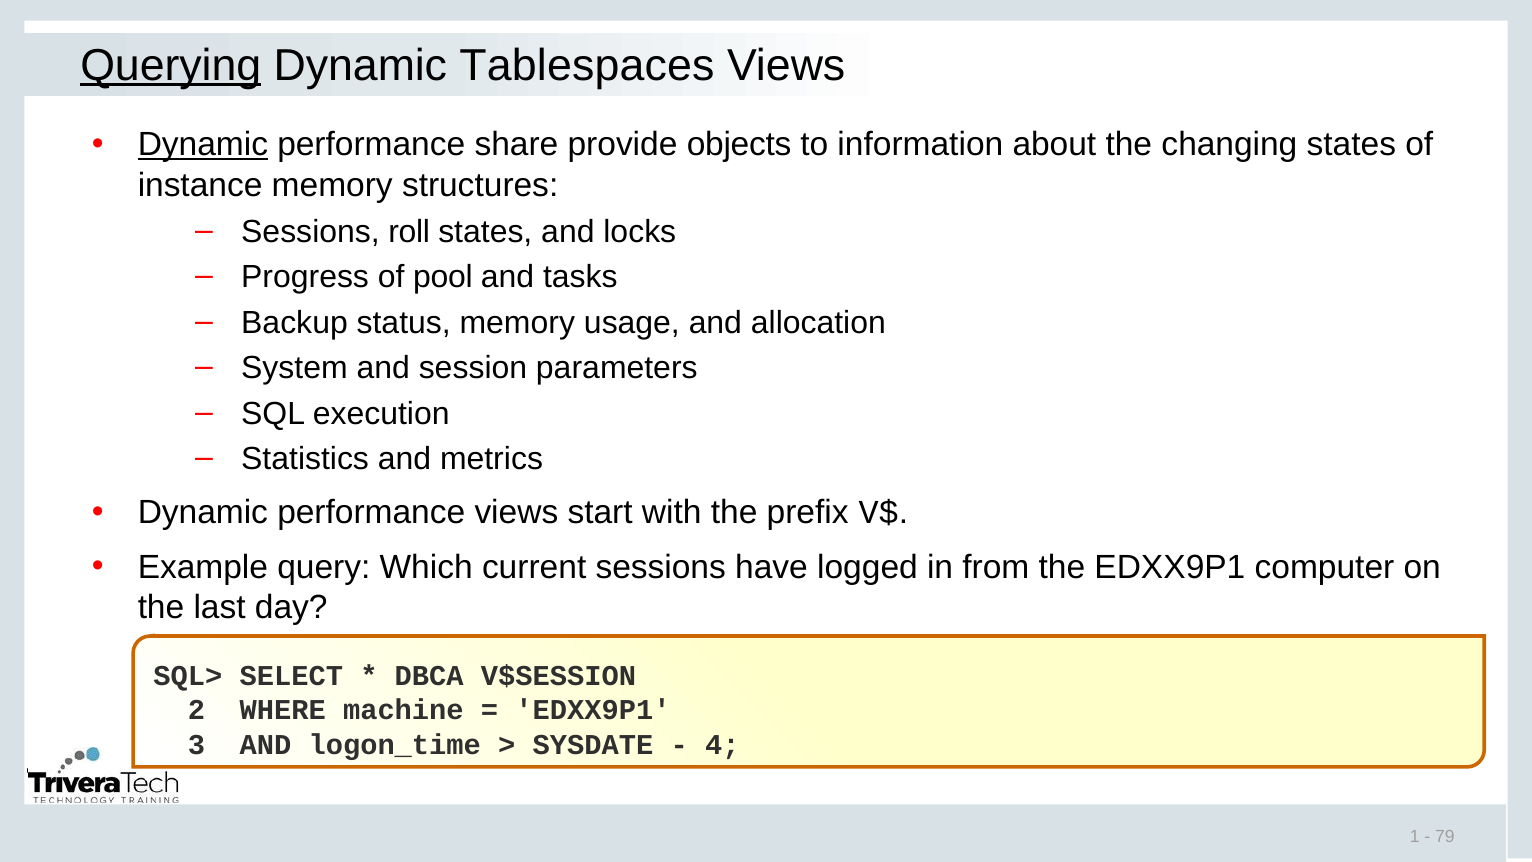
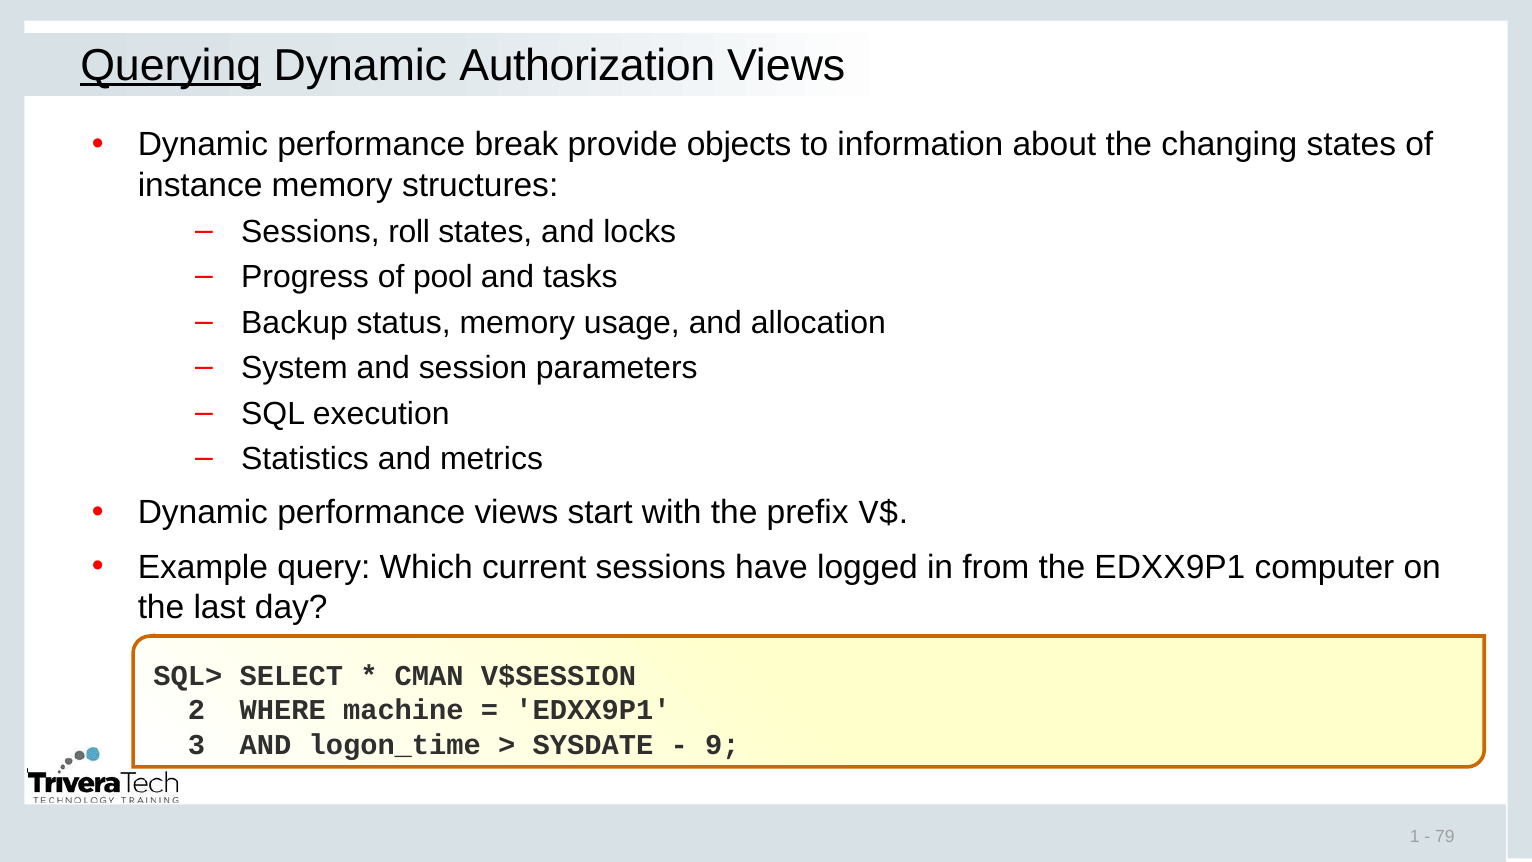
Tablespaces: Tablespaces -> Authorization (587, 65)
Dynamic underline: present -> none (203, 145)
share: share -> break (516, 145)
DBCA: DBCA -> CMAN (429, 676)
4: 4 -> 9 (722, 745)
